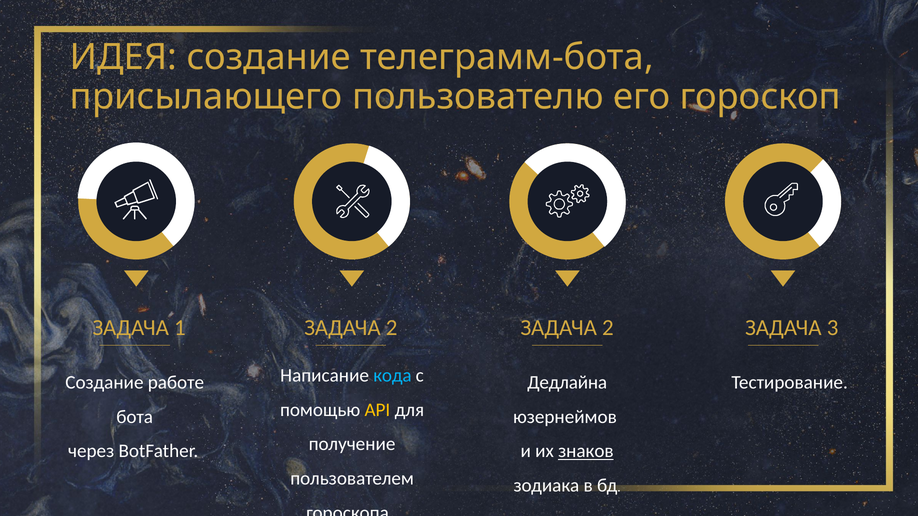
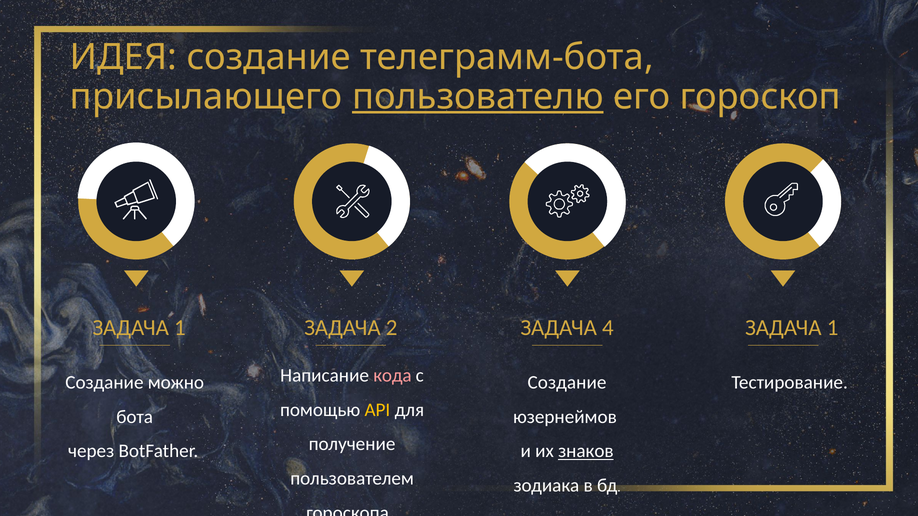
пользователю underline: none -> present (478, 97)
2: 2 -> 4 (608, 328)
3: 3 -> 1 (833, 328)
кода colour: light blue -> pink (392, 376)
работе: работе -> можно (176, 383)
Дедлайна: Дедлайна -> Создание (567, 383)
